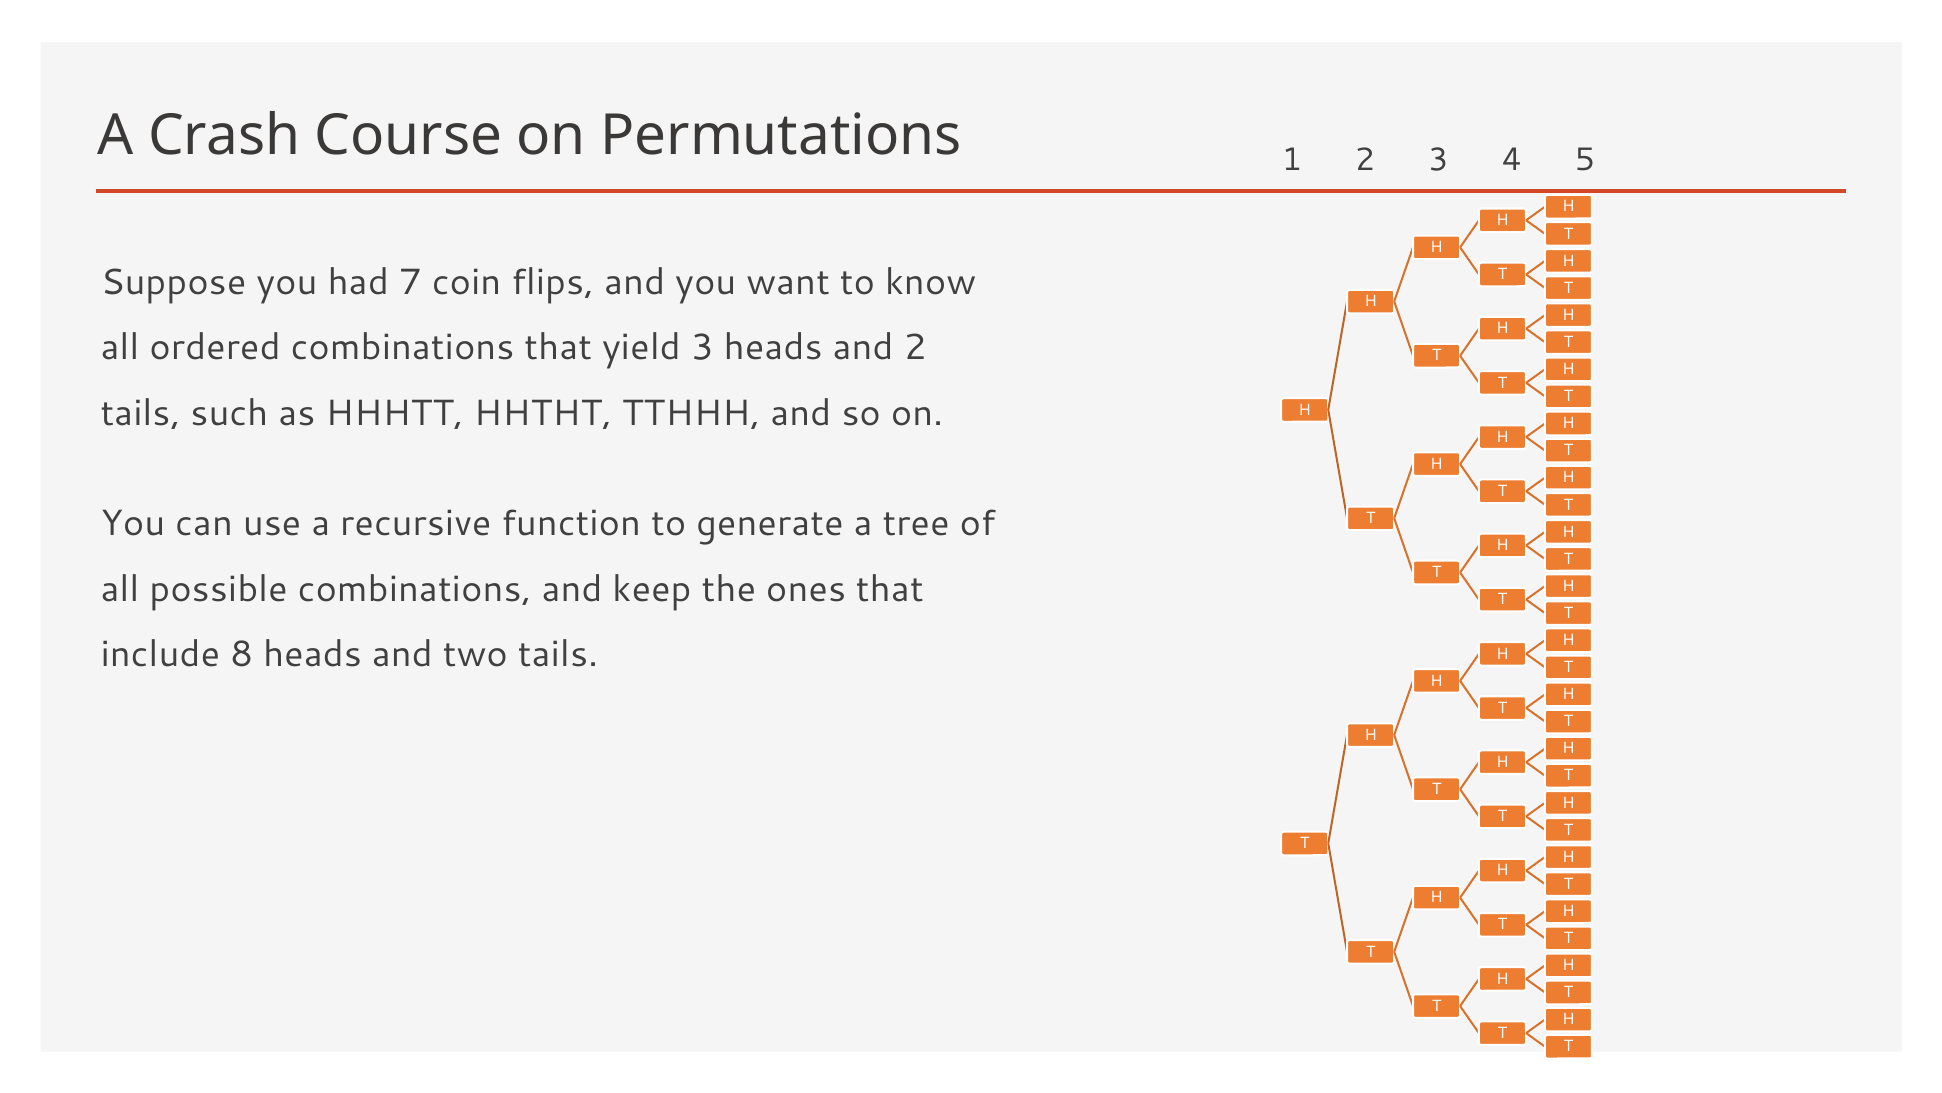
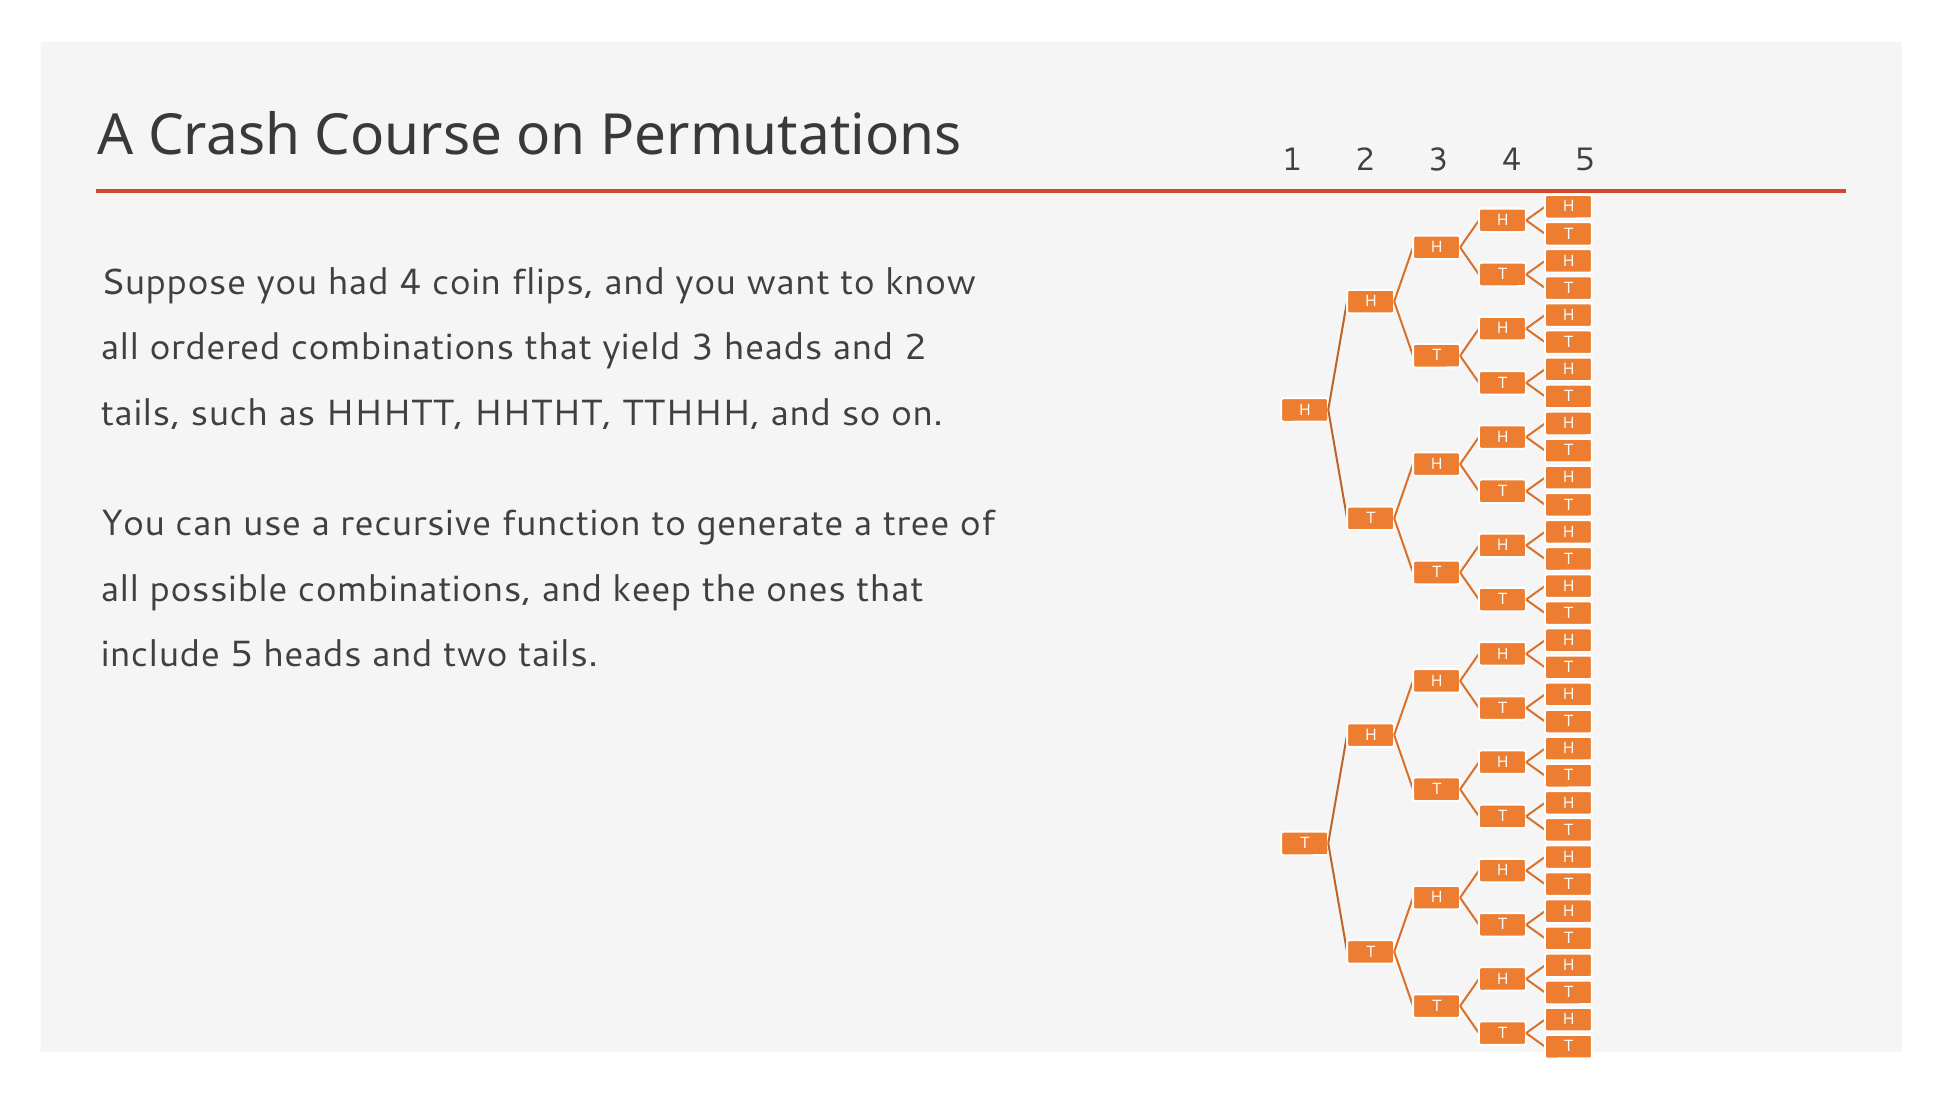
had 7: 7 -> 4 (410, 282)
include 8: 8 -> 5 (242, 654)
